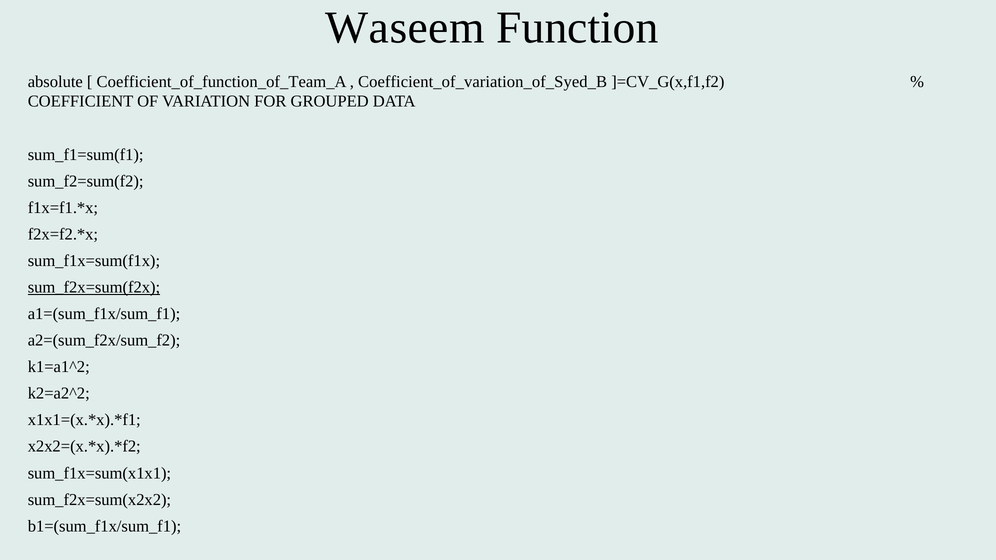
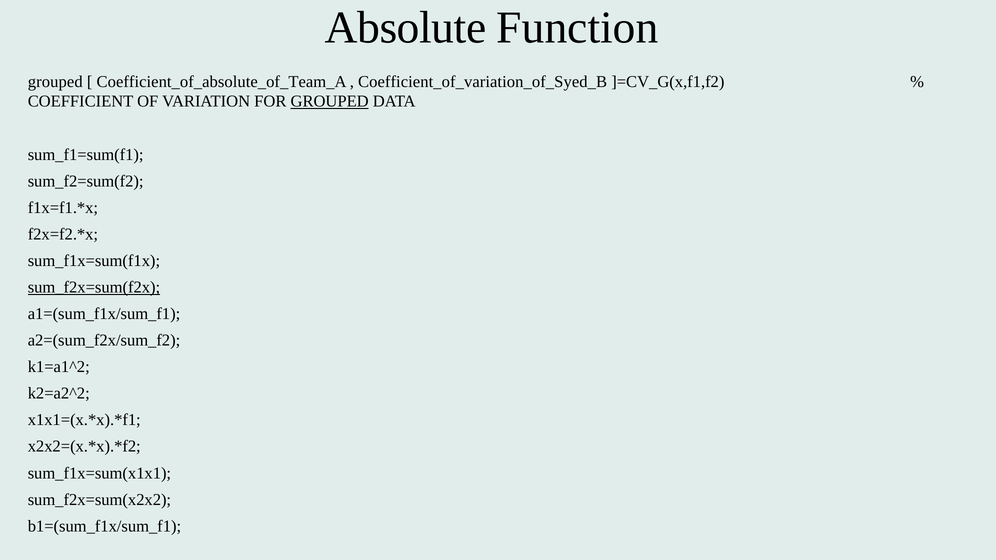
Waseem: Waseem -> Absolute (405, 28)
absolute: absolute -> grouped (55, 82)
Coefficient_of_function_of_Team_A: Coefficient_of_function_of_Team_A -> Coefficient_of_absolute_of_Team_A (222, 82)
GROUPED underline: none -> present (330, 101)
